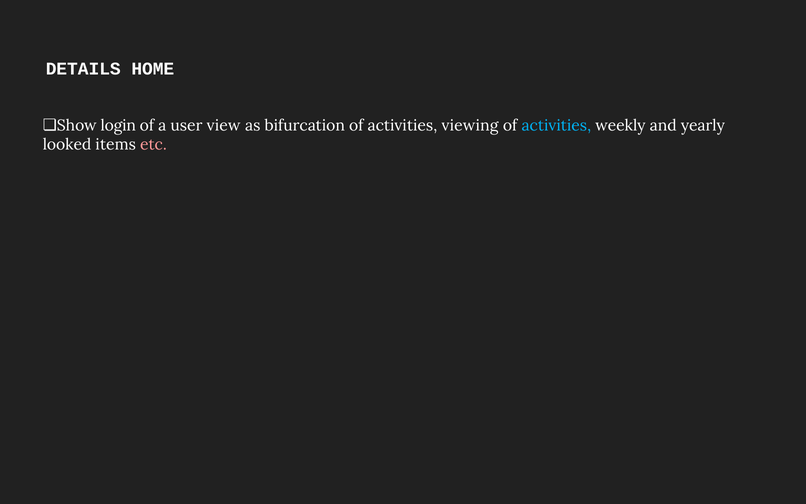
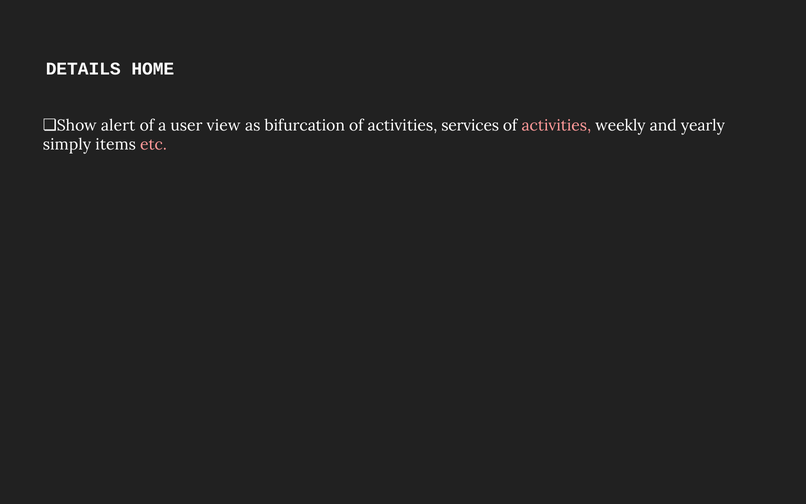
login: login -> alert (118, 126)
viewing: viewing -> services (470, 126)
activities colour: light blue -> pink (556, 126)
looked: looked -> simply (67, 144)
